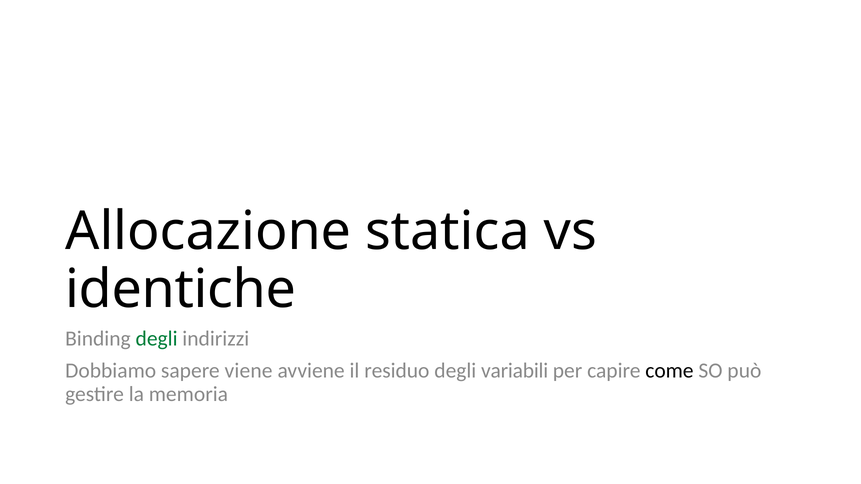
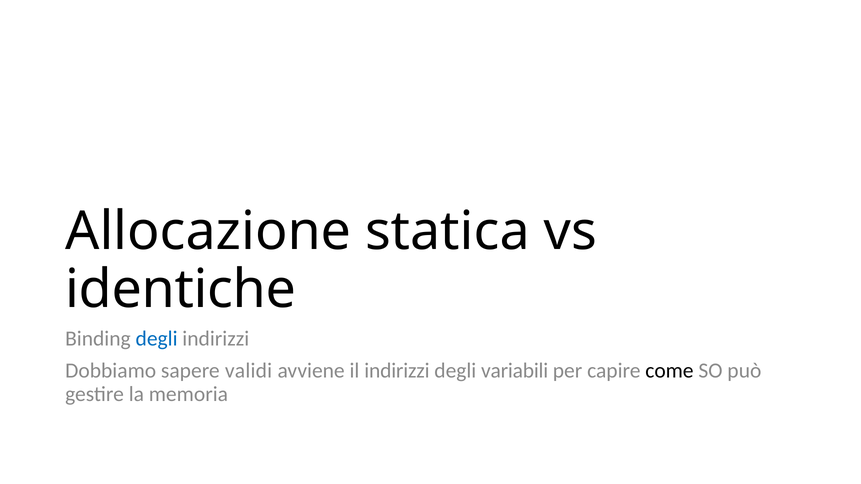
degli colour: green -> blue (157, 339)
viene: viene -> validi (249, 371)
il residuo: residuo -> indirizzi (397, 371)
